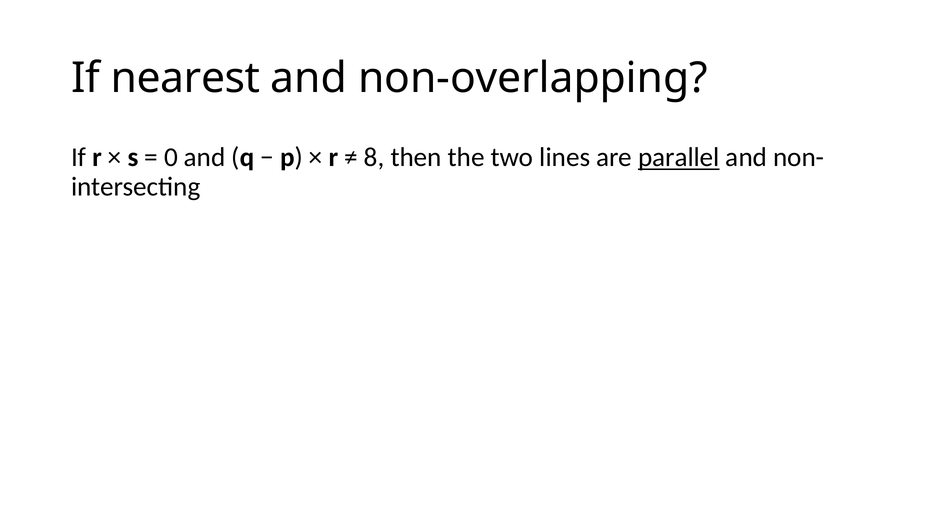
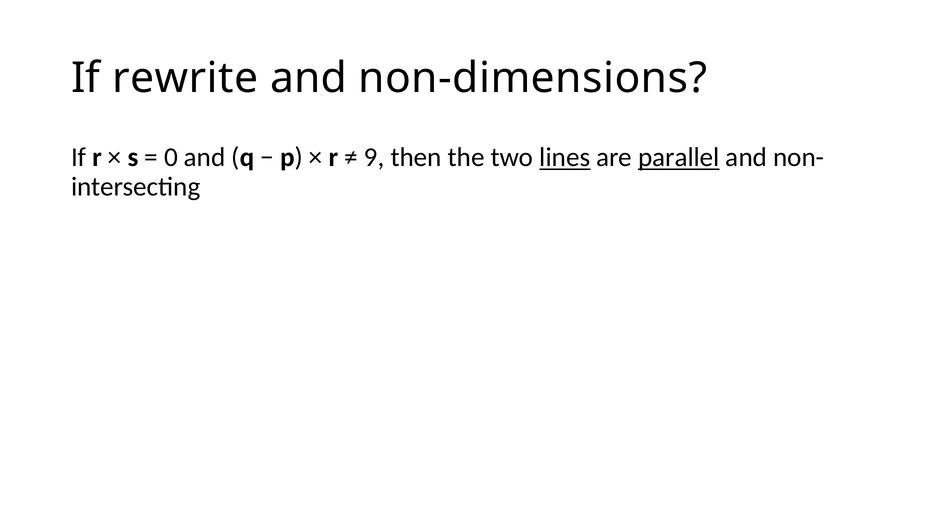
nearest: nearest -> rewrite (185, 78)
non-overlapping: non-overlapping -> non-dimensions (533, 78)
8: 8 -> 9 (374, 158)
lines underline: none -> present (565, 158)
